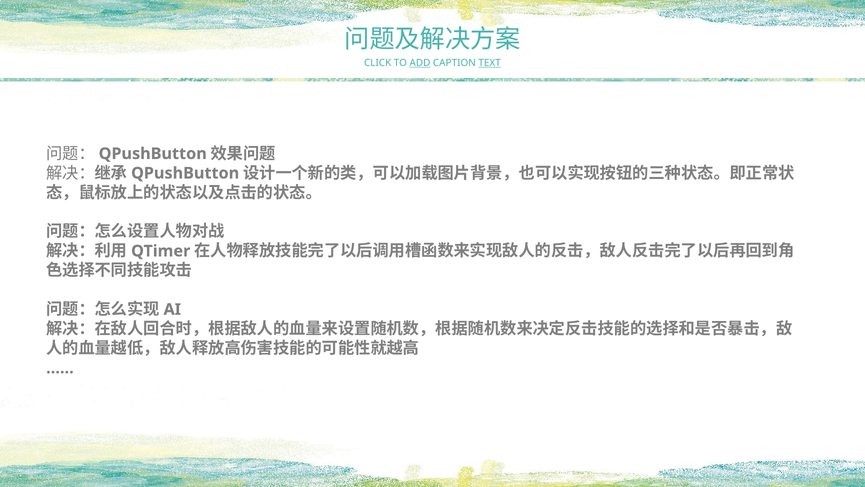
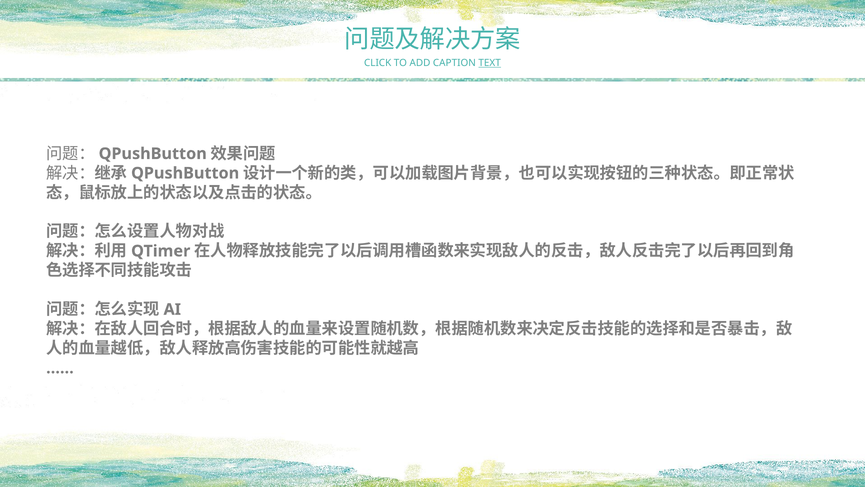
ADD underline: present -> none (420, 63)
